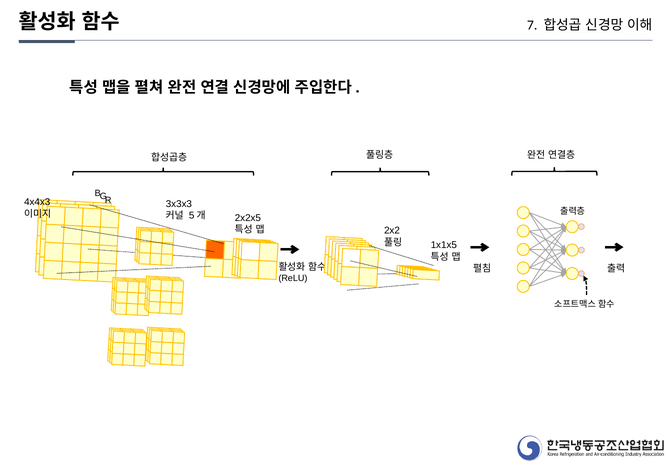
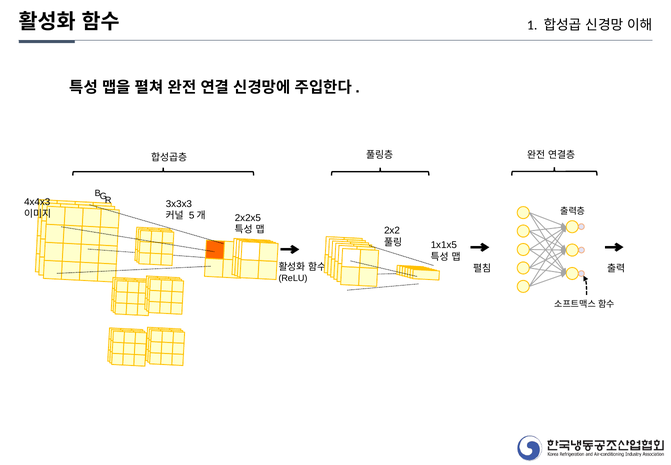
7: 7 -> 1 (532, 25)
